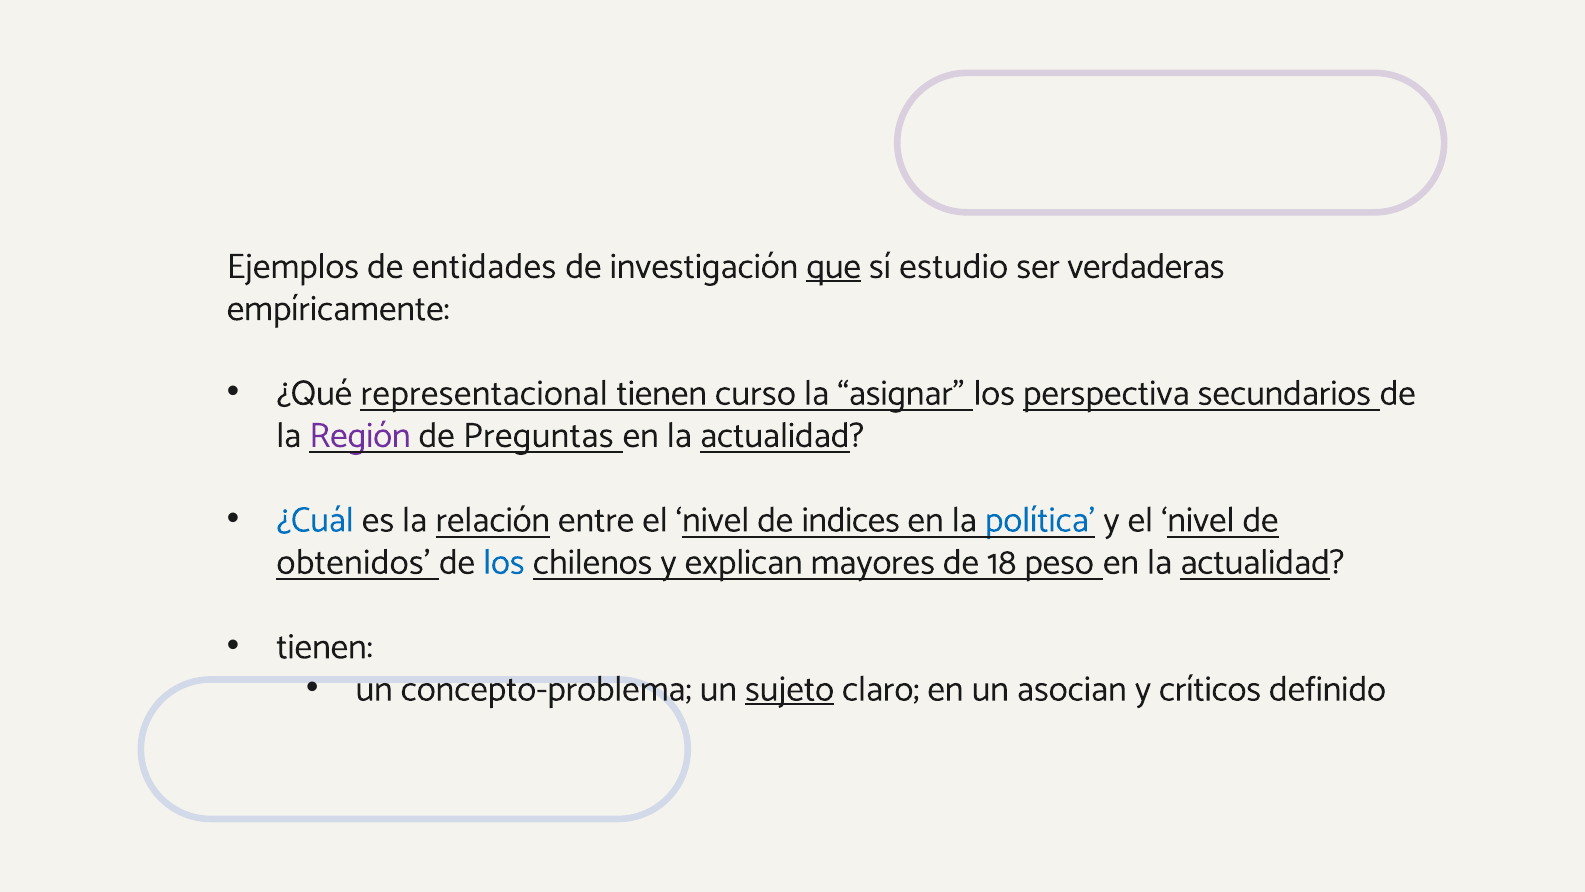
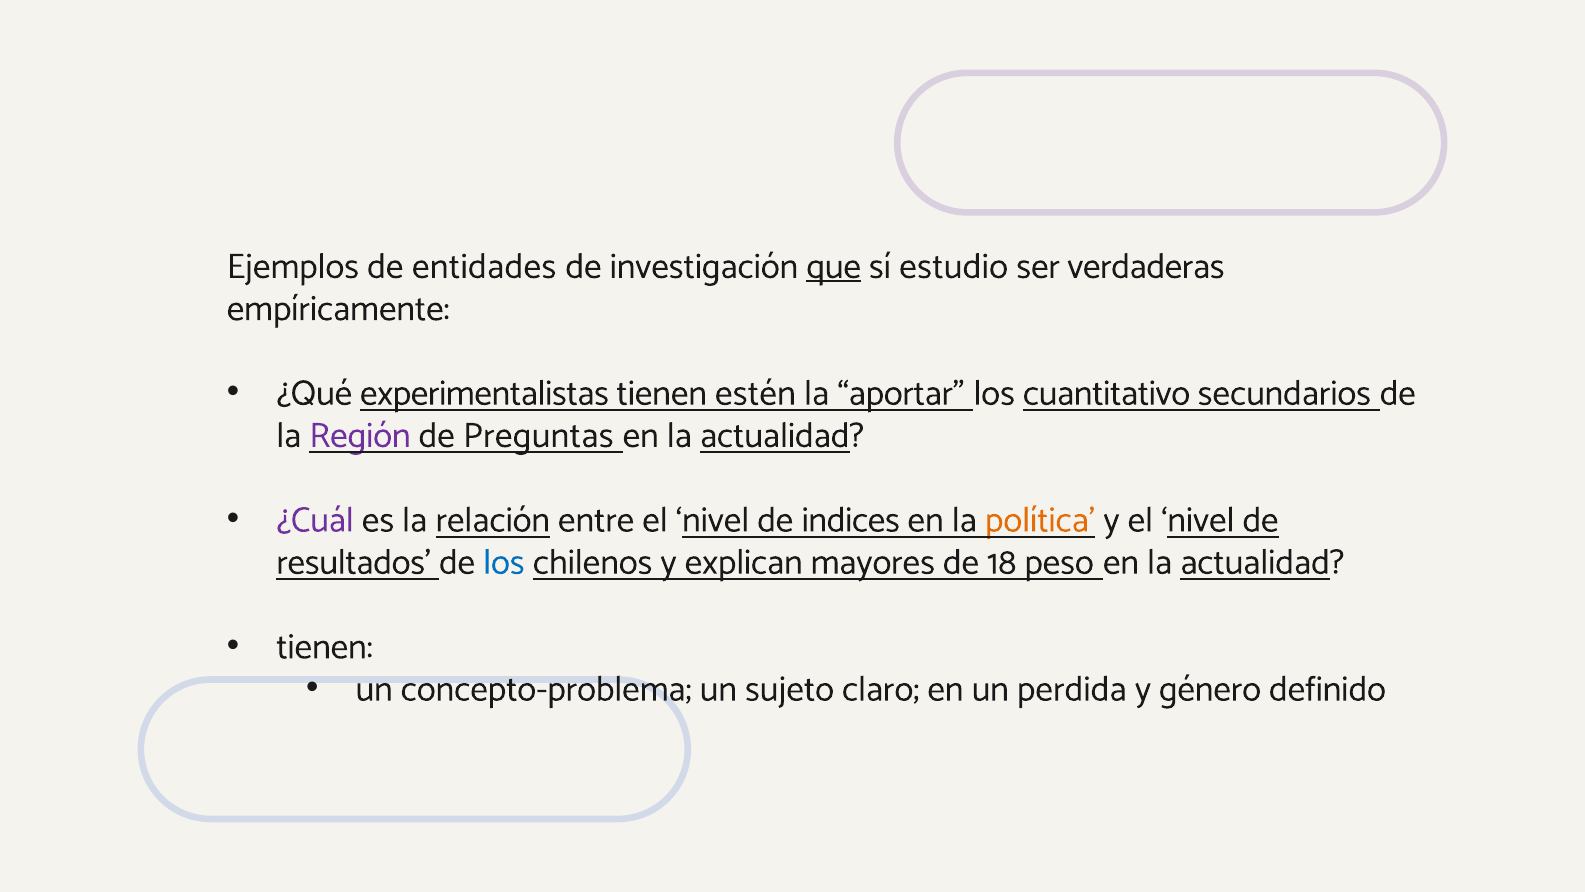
representacional: representacional -> experimentalistas (484, 393)
curso: curso -> estén (755, 393)
asignar: asignar -> aportar (901, 393)
perspectiva: perspectiva -> cuantitativo (1107, 393)
¿Cuál colour: blue -> purple (315, 520)
política colour: blue -> orange (1040, 520)
obtenidos: obtenidos -> resultados (354, 562)
sujeto underline: present -> none (790, 689)
asocian: asocian -> perdida (1072, 689)
críticos: críticos -> género (1210, 689)
